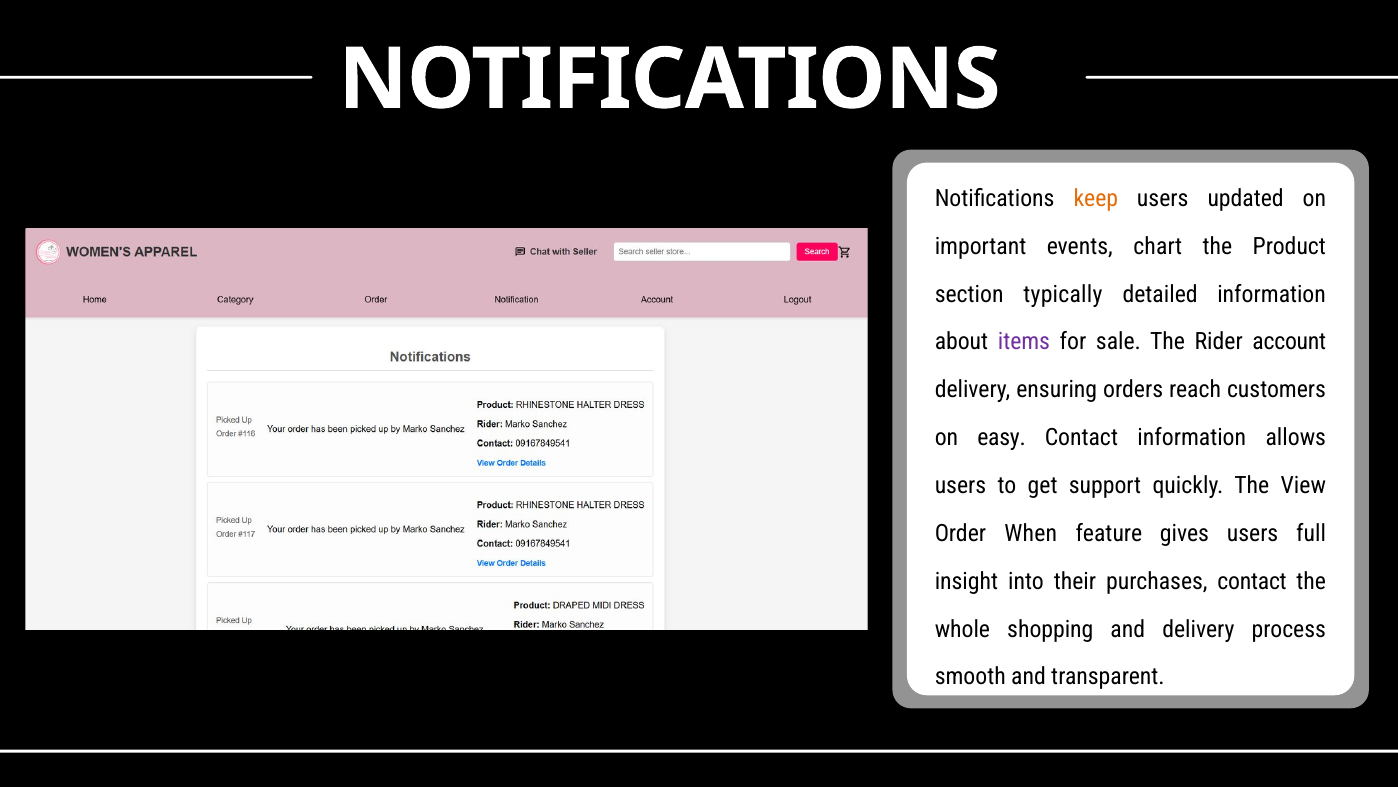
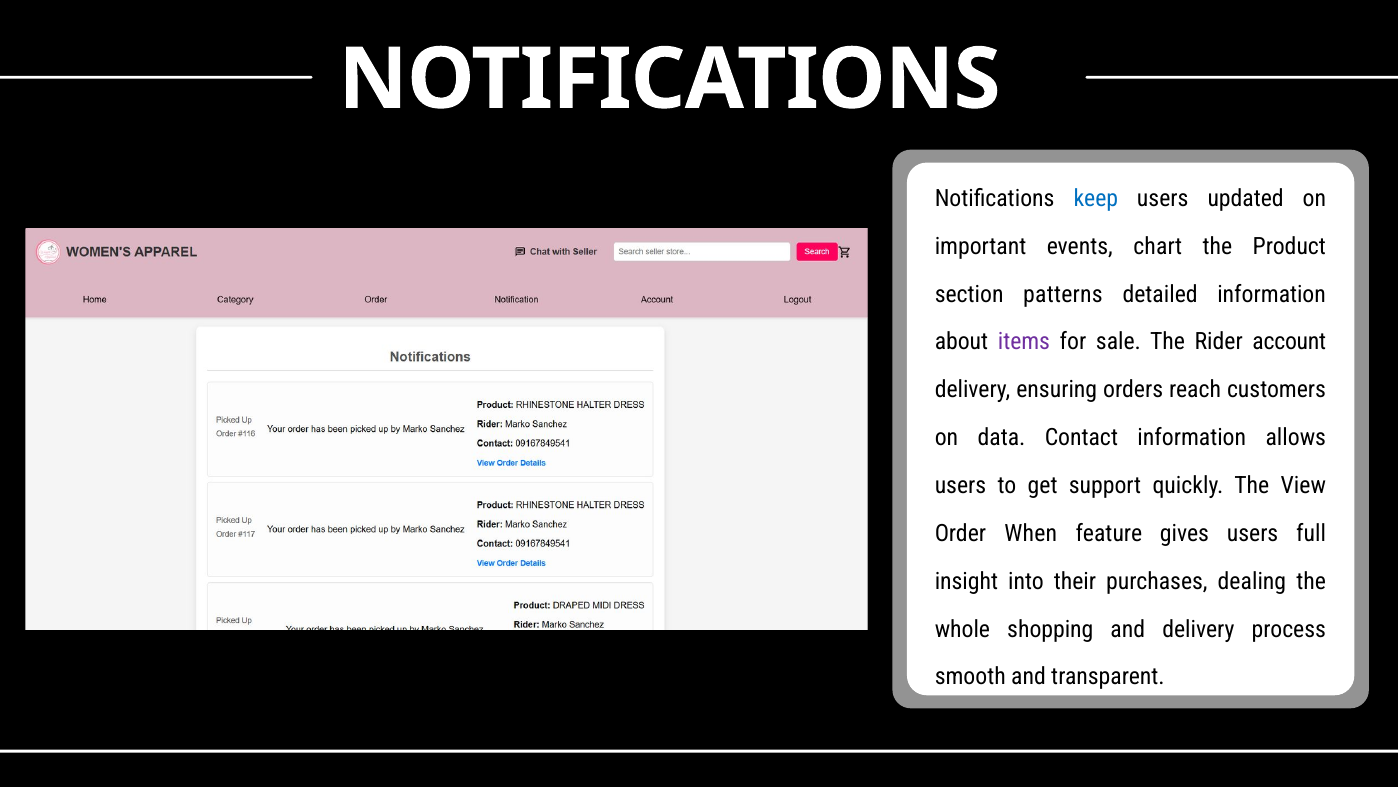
keep colour: orange -> blue (1096, 198)
typically: typically -> patterns (1063, 294)
easy: easy -> data (1002, 437)
purchases contact: contact -> dealing (1252, 581)
